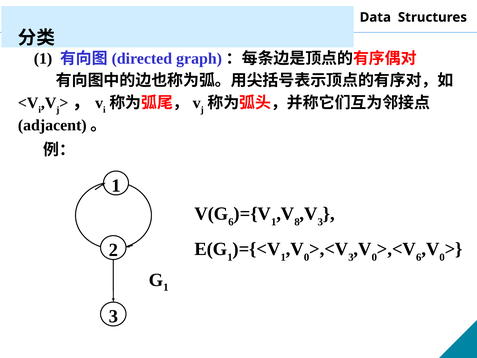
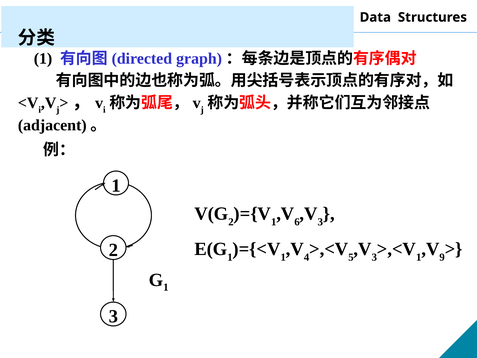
6: 6 -> 2 (231, 222)
8: 8 -> 6 (297, 222)
0: 0 -> 4 (307, 257)
3: 3 -> 5 (351, 257)
0: 0 -> 3 (374, 257)
6: 6 -> 1 (419, 257)
0: 0 -> 9 (442, 257)
